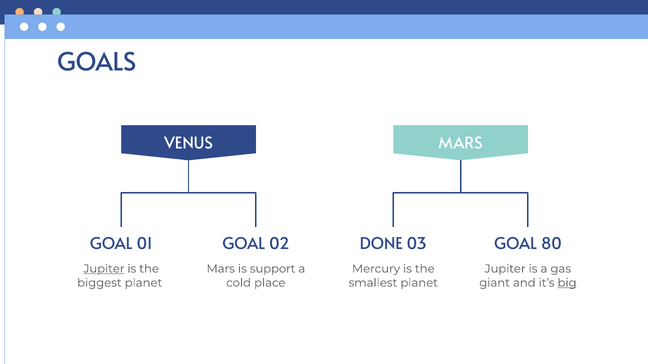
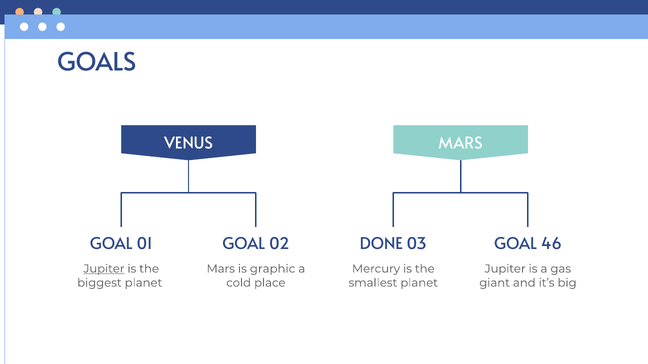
80: 80 -> 46 (551, 244)
support: support -> graphic (273, 269)
big underline: present -> none (567, 283)
